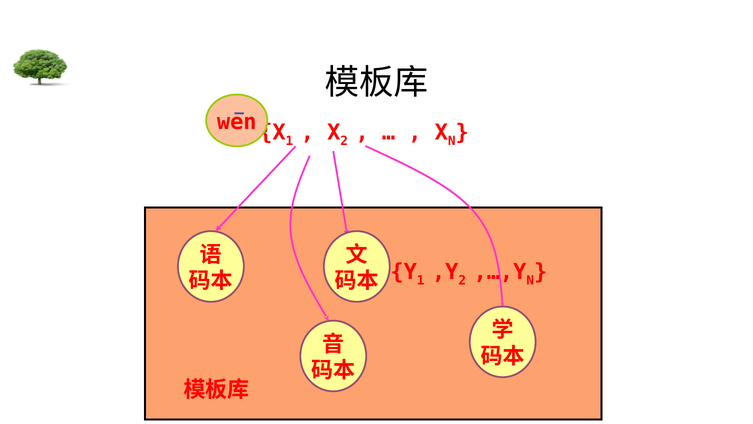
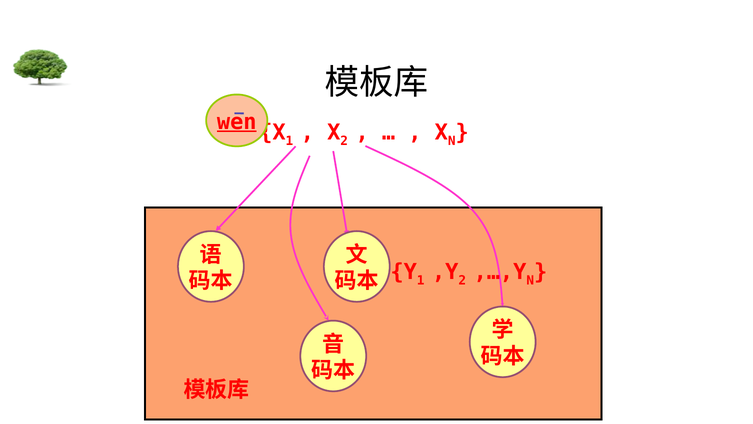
wen underline: none -> present (237, 122)
